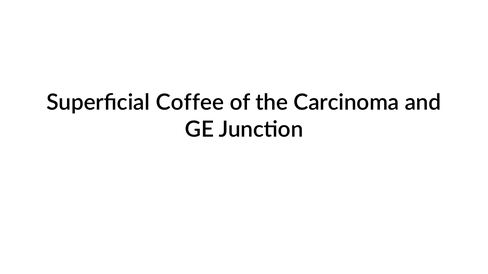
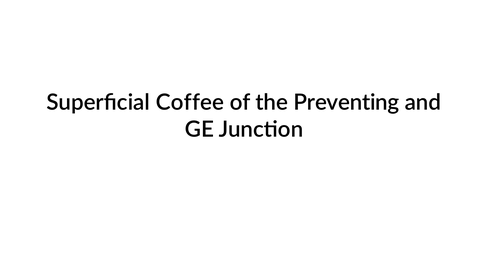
Carcinoma: Carcinoma -> Preventing (346, 103)
